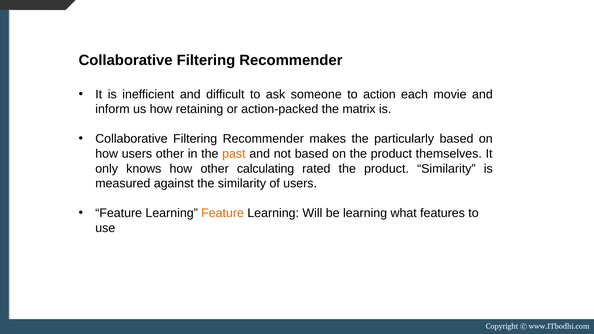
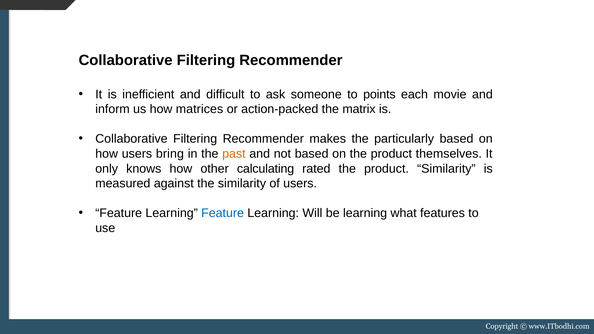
action: action -> points (379, 94)
retaining: retaining -> matrices (200, 109)
users other: other -> bring (170, 154)
Feature colour: orange -> blue (223, 213)
